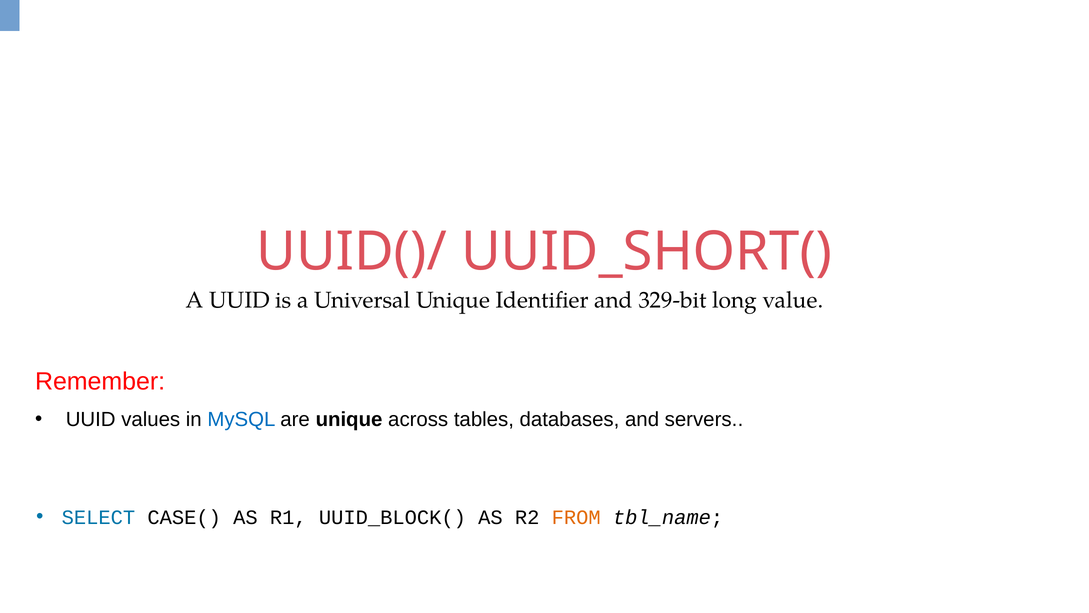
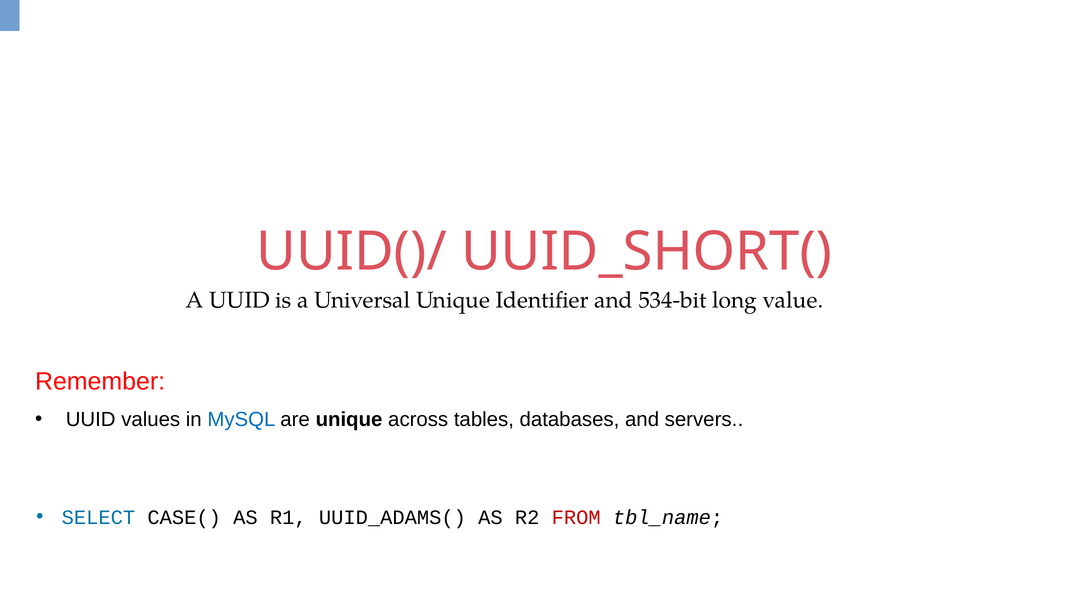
329-bit: 329-bit -> 534-bit (673, 300)
UUID_BLOCK(: UUID_BLOCK( -> UUID_ADAMS( (392, 517)
FROM colour: orange -> red (576, 517)
